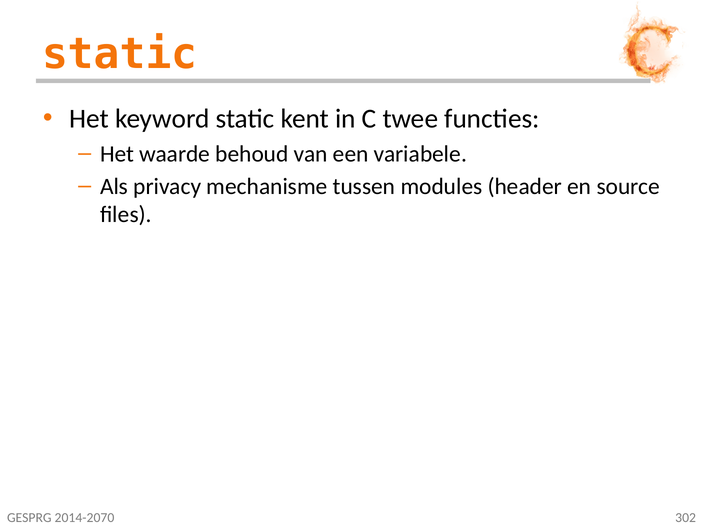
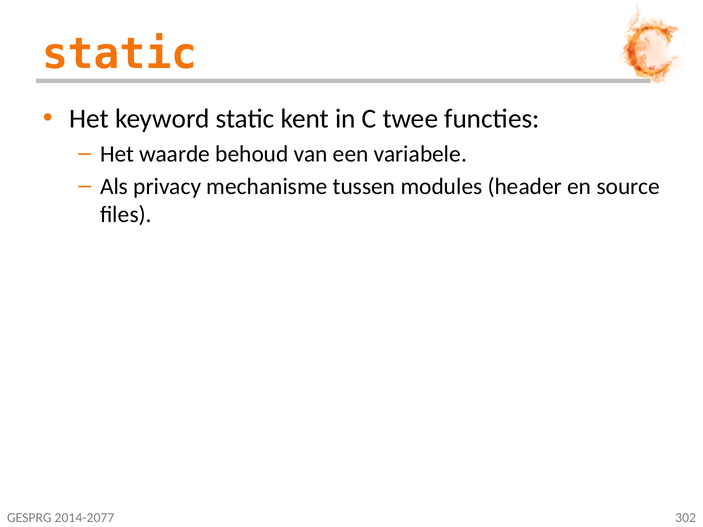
2014-2070: 2014-2070 -> 2014-2077 (84, 518)
